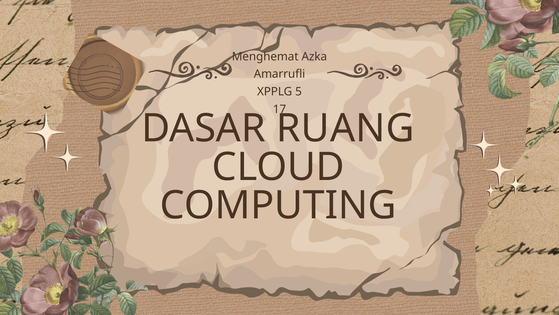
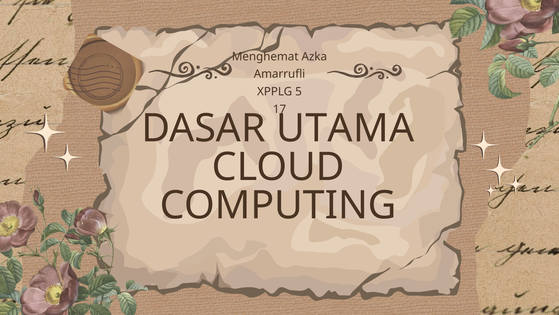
RUANG: RUANG -> UTAMA (345, 128)
